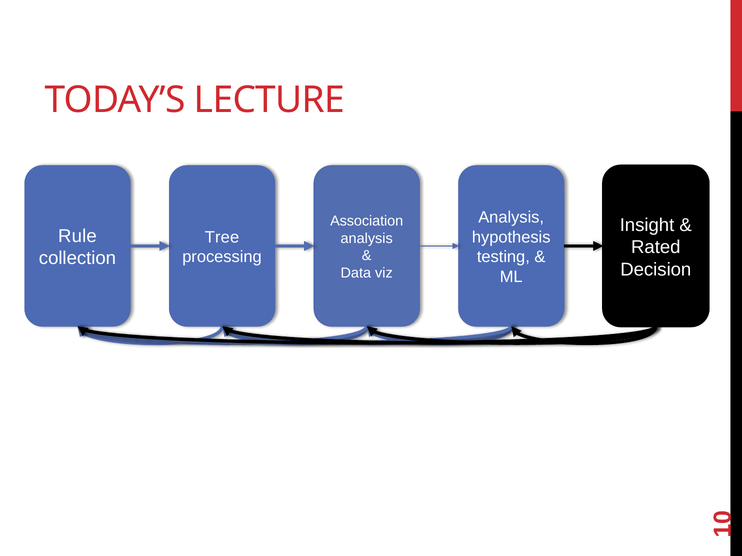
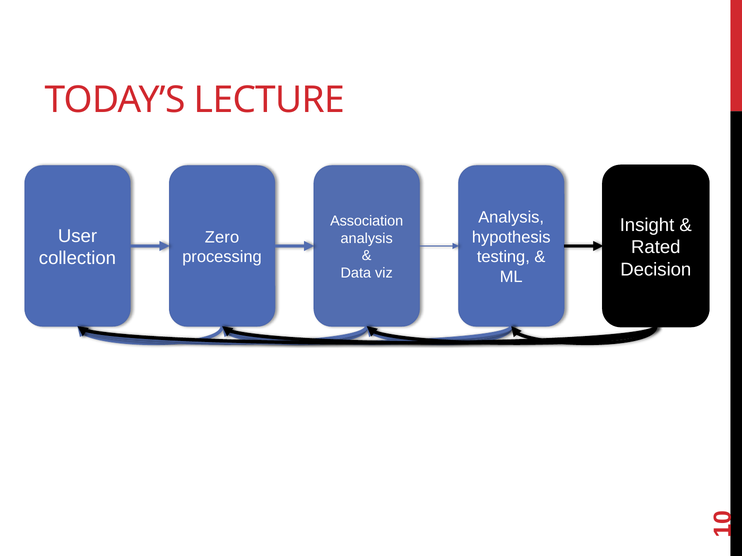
Rule: Rule -> User (78, 236)
Tree: Tree -> Zero (222, 237)
